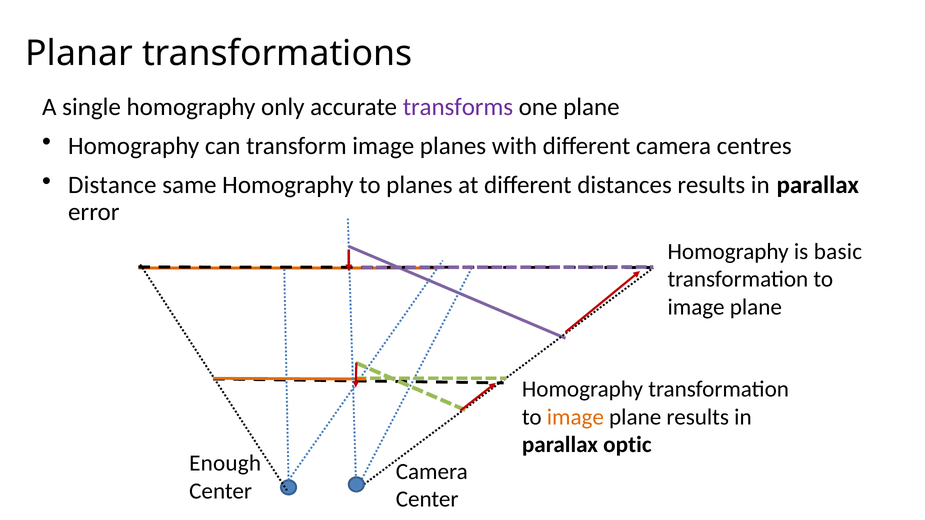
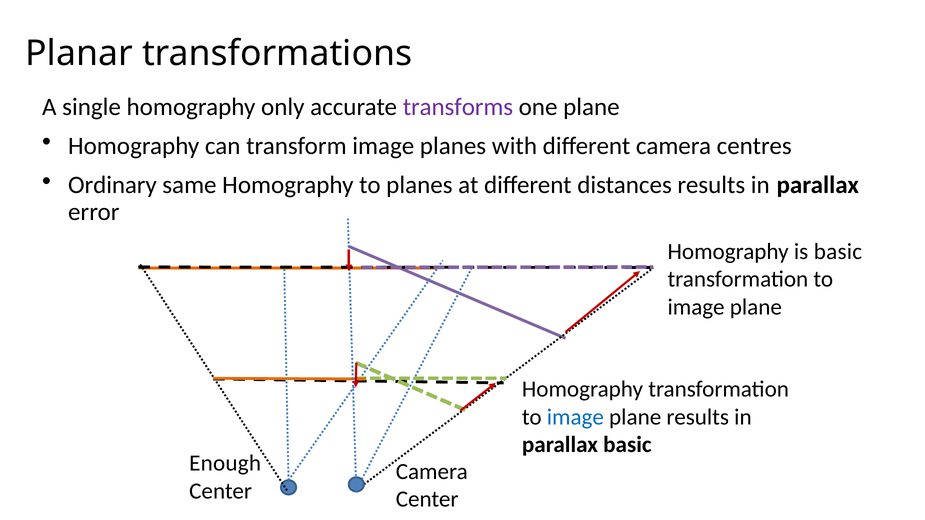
Distance: Distance -> Ordinary (112, 185)
image colour: orange -> blue (575, 417)
parallax optic: optic -> basic (627, 445)
